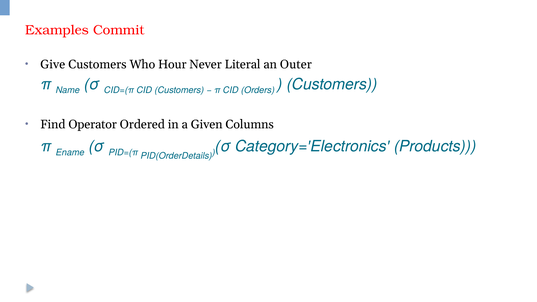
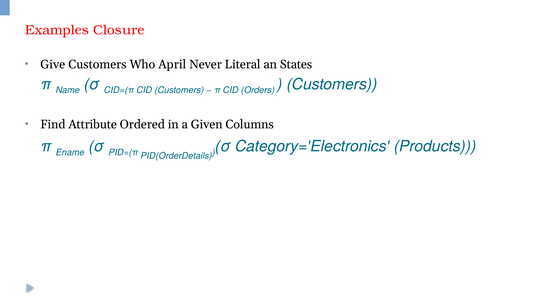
Commit: Commit -> Closure (119, 30)
Hour: Hour -> April (172, 64)
Outer: Outer -> States (296, 64)
Operator: Operator -> Attribute (93, 124)
